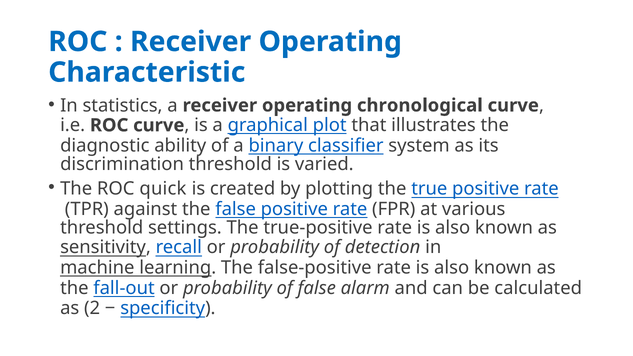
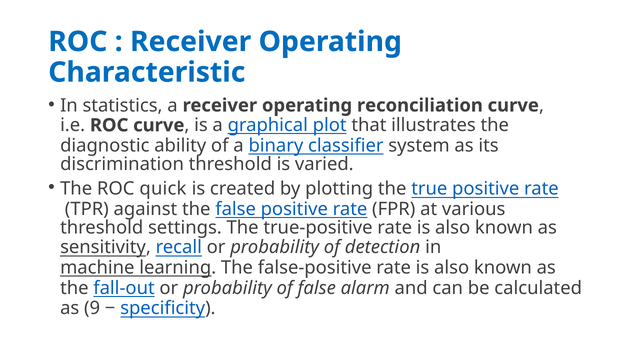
chronological: chronological -> reconciliation (420, 105)
2: 2 -> 9 (92, 308)
